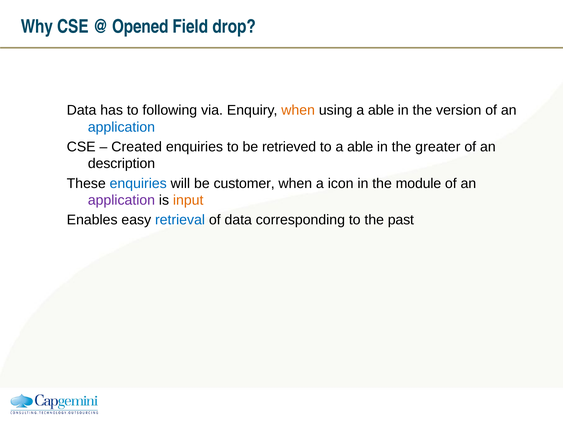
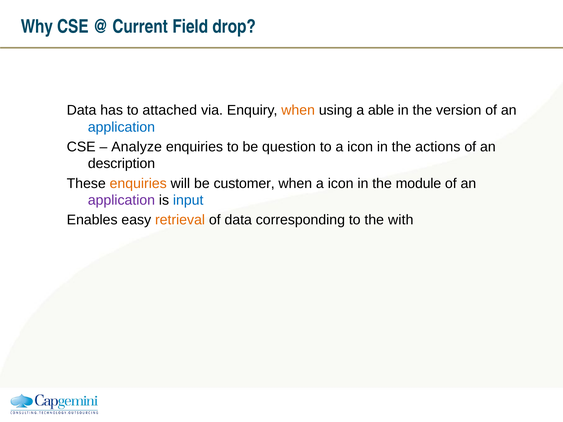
Opened: Opened -> Current (140, 27)
following: following -> attached (170, 110)
Created: Created -> Analyze (137, 147)
retrieved: retrieved -> question (289, 147)
to a able: able -> icon (360, 147)
greater: greater -> actions (438, 147)
enquiries colour: blue -> orange (138, 183)
input colour: orange -> blue (188, 200)
retrieval colour: blue -> orange (180, 220)
past: past -> with (401, 220)
